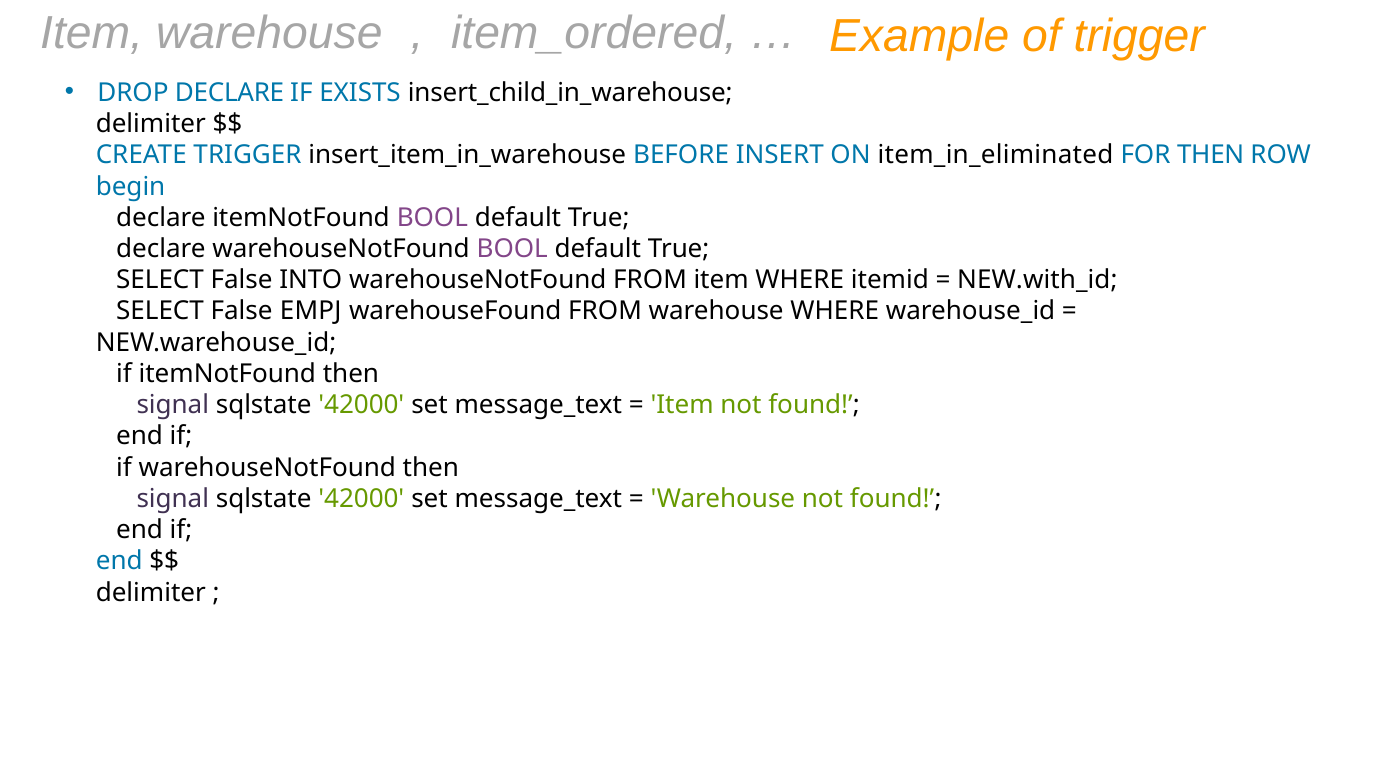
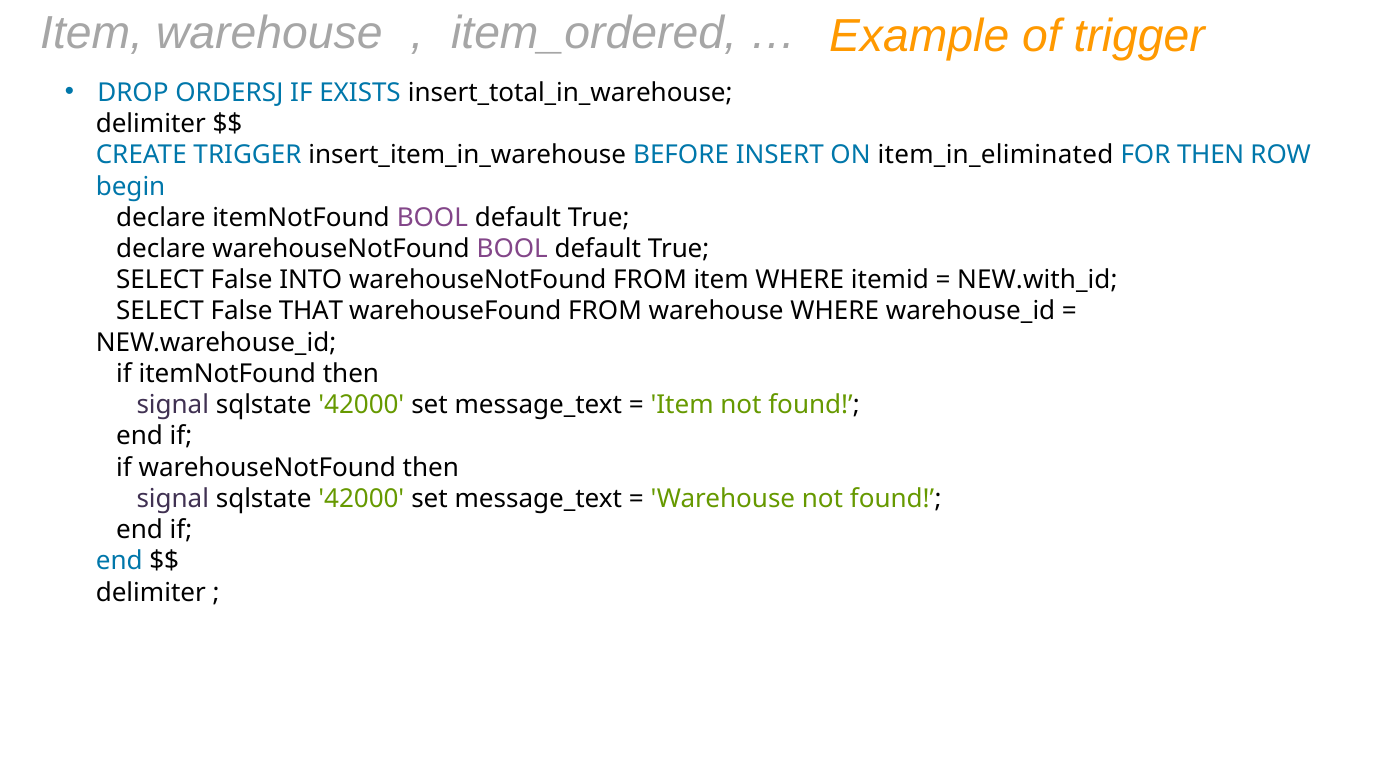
DROP DECLARE: DECLARE -> ORDERSJ (229, 93)
insert_child_in_warehouse: insert_child_in_warehouse -> insert_total_in_warehouse (570, 93)
EMPJ: EMPJ -> THAT (311, 312)
